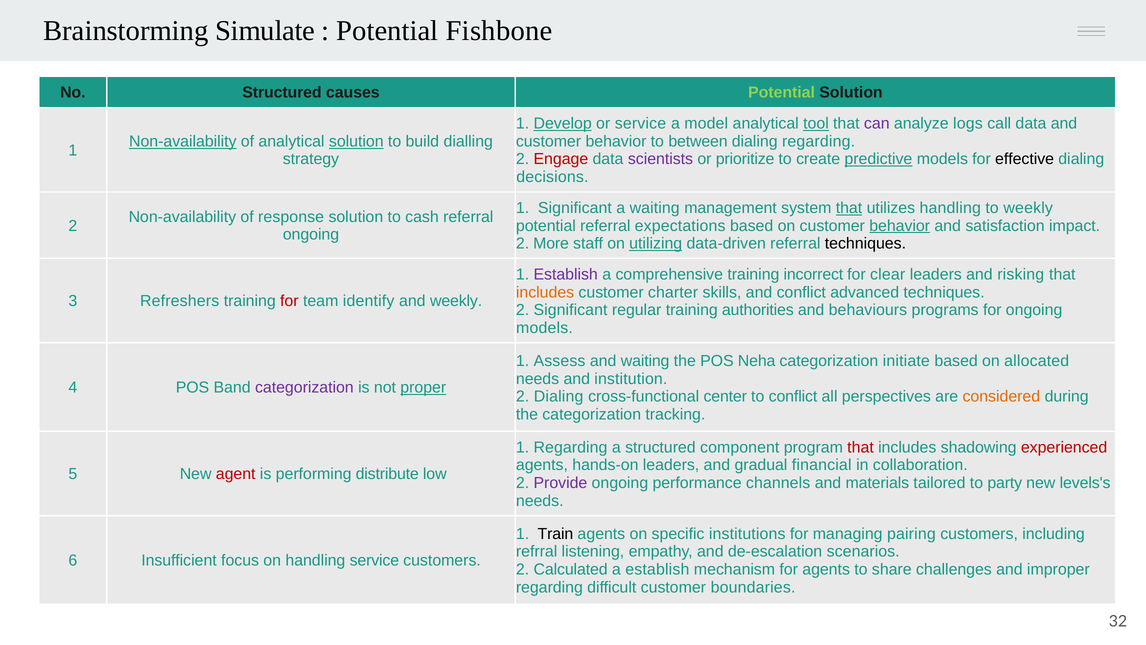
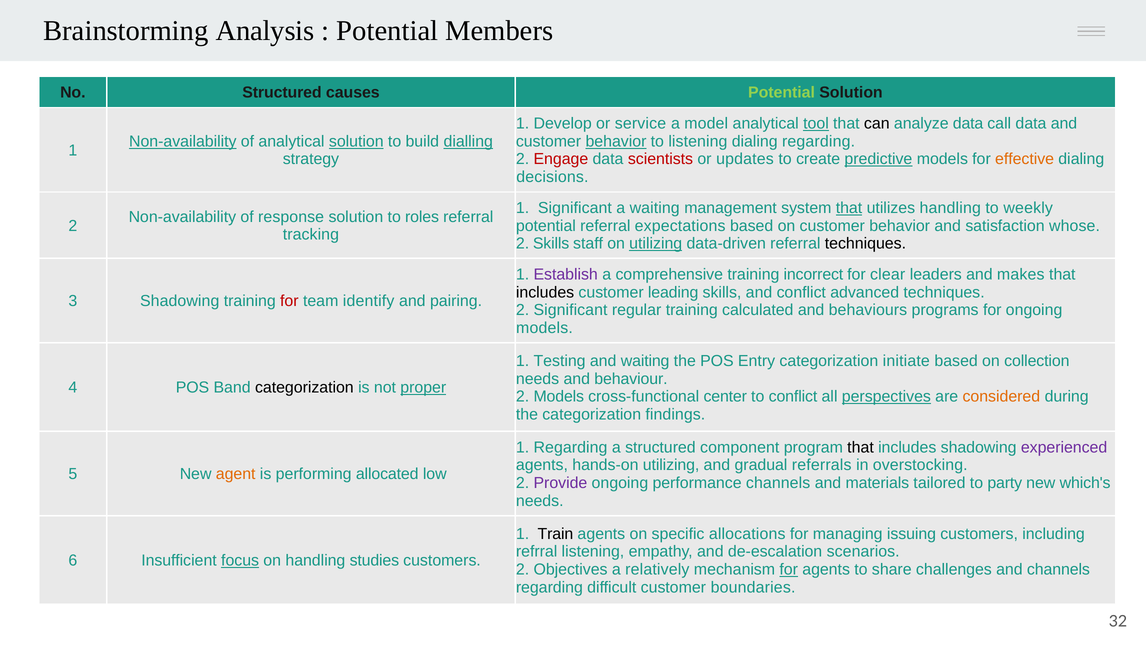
Simulate: Simulate -> Analysis (265, 31)
Fishbone: Fishbone -> Members (499, 31)
Develop underline: present -> none (563, 124)
can colour: purple -> black (877, 124)
analyze logs: logs -> data (968, 124)
dialling underline: none -> present (468, 141)
behavior underline: none -> present (616, 141)
to between: between -> listening (698, 141)
scientists colour: purple -> red (660, 159)
prioritize: prioritize -> updates (745, 159)
effective colour: black -> orange (1025, 159)
cash: cash -> roles (422, 217)
behavior underline: present -> none (900, 226)
impact: impact -> whose (1074, 226)
ongoing: ongoing -> tracking (311, 235)
2 More: More -> Skills (551, 243)
risking: risking -> makes (1021, 274)
includes colour: orange -> black (545, 292)
charter: charter -> leading (673, 292)
3 Refreshers: Refreshers -> Shadowing (180, 301)
and weekly: weekly -> pairing (456, 301)
authorities: authorities -> calculated (758, 310)
Assess: Assess -> Testing (560, 361)
Neha: Neha -> Entry (757, 361)
allocated: allocated -> collection (1037, 361)
institution: institution -> behaviour (631, 379)
categorization colour: purple -> black (304, 387)
2 Dialing: Dialing -> Models (559, 396)
perspectives underline: none -> present (886, 396)
tracking: tracking -> findings (675, 414)
that colour: red -> black (861, 447)
experienced colour: red -> purple (1064, 447)
hands-on leaders: leaders -> utilizing (671, 465)
financial: financial -> referrals (822, 465)
collaboration: collaboration -> overstocking (920, 465)
agent colour: red -> orange (236, 474)
distribute: distribute -> allocated (387, 474)
levels's: levels's -> which's (1085, 483)
institutions: institutions -> allocations (747, 534)
pairing: pairing -> issuing (911, 534)
focus underline: none -> present (240, 560)
handling service: service -> studies (374, 560)
Calculated: Calculated -> Objectives (571, 569)
a establish: establish -> relatively (657, 569)
for underline: none -> present (789, 569)
and improper: improper -> channels (1058, 569)
